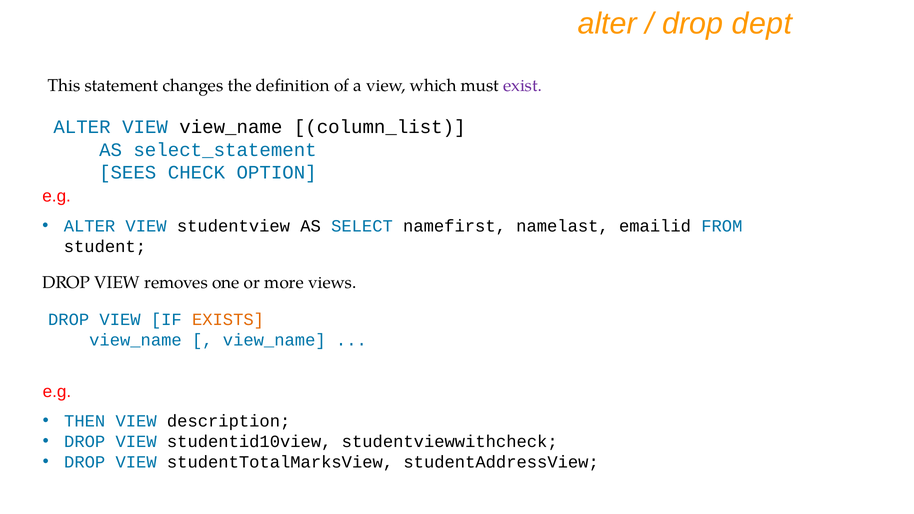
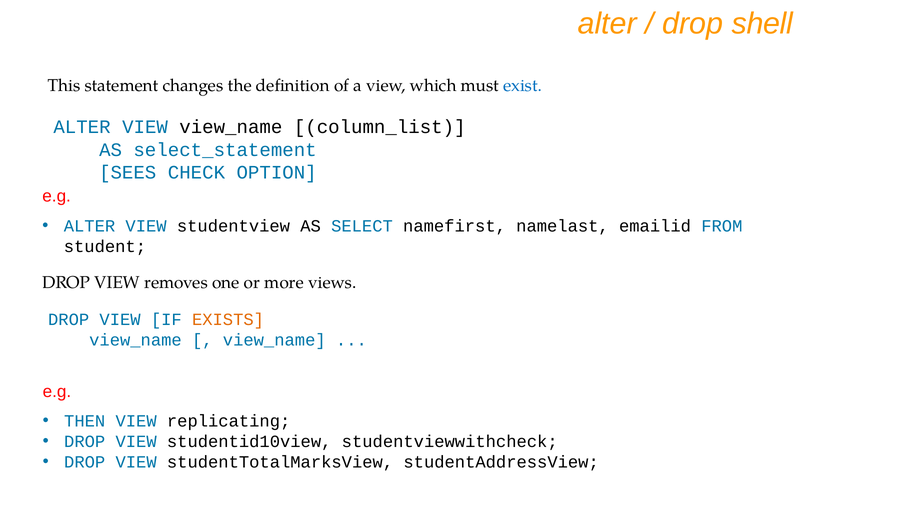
dept: dept -> shell (762, 24)
exist colour: purple -> blue (523, 86)
description: description -> replicating (229, 421)
